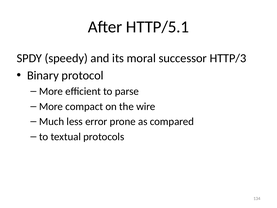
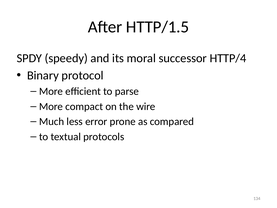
HTTP/5.1: HTTP/5.1 -> HTTP/1.5 (158, 27)
HTTP/3: HTTP/3 -> HTTP/4 (228, 58)
